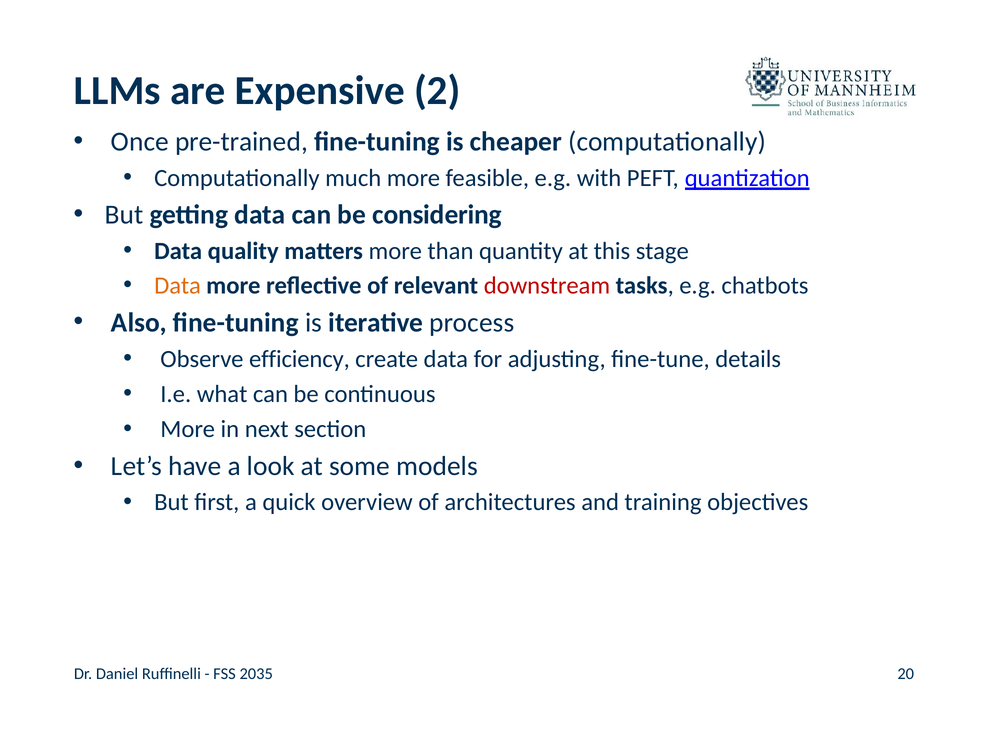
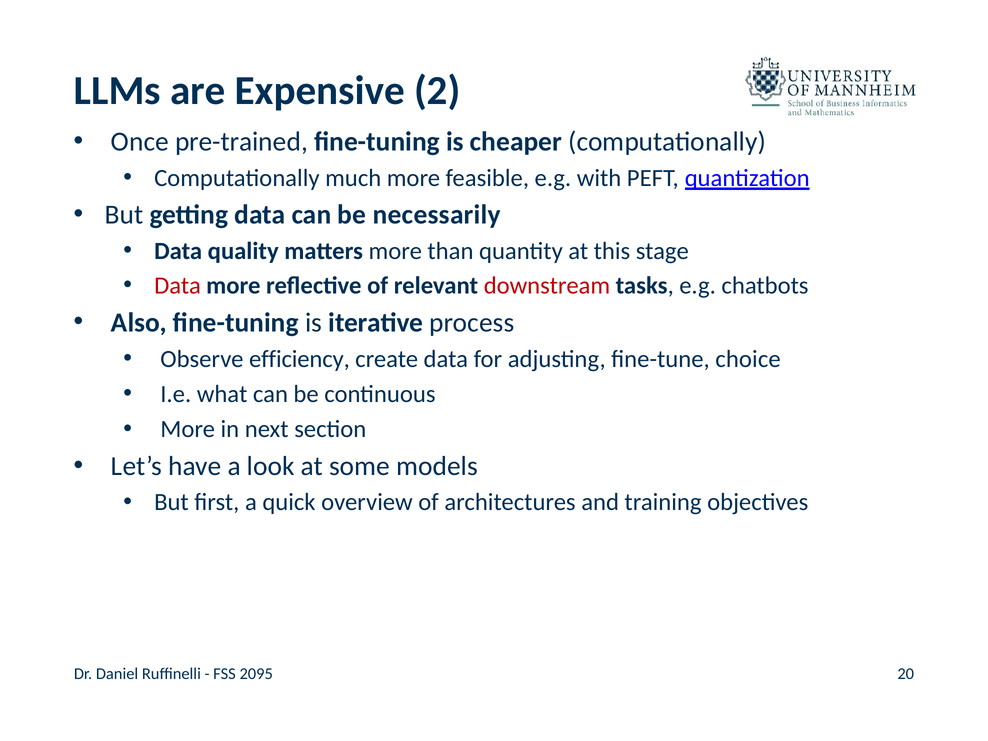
considering: considering -> necessarily (437, 215)
Data colour: orange -> red (178, 285)
details: details -> choice (748, 359)
2035: 2035 -> 2095 (256, 674)
